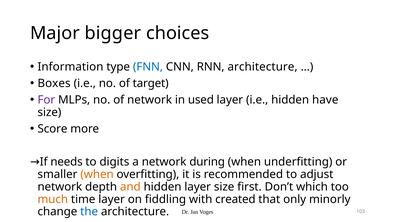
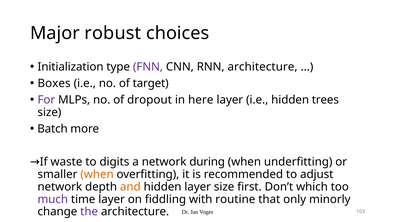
bigger: bigger -> robust (113, 33)
Information: Information -> Initialization (71, 67)
FNN colour: blue -> purple (148, 67)
of network: network -> dropout (150, 100)
used: used -> here (201, 100)
have: have -> trees (325, 100)
Score: Score -> Batch (53, 129)
needs: needs -> waste (66, 162)
much colour: orange -> purple (53, 199)
created: created -> routine (235, 199)
the colour: blue -> purple (89, 212)
